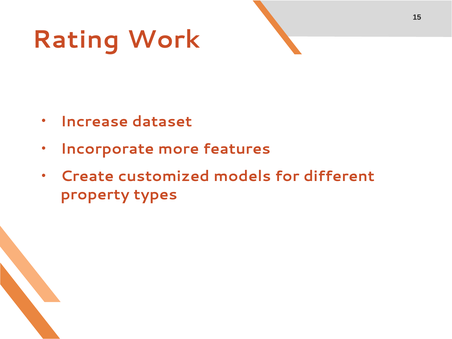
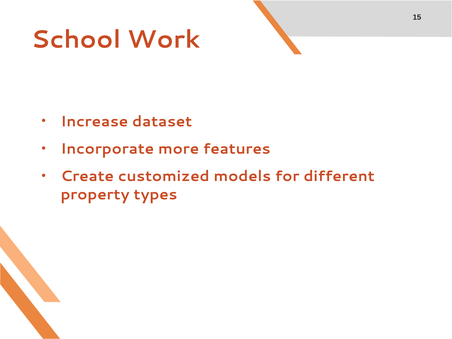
Rating: Rating -> School (76, 40)
